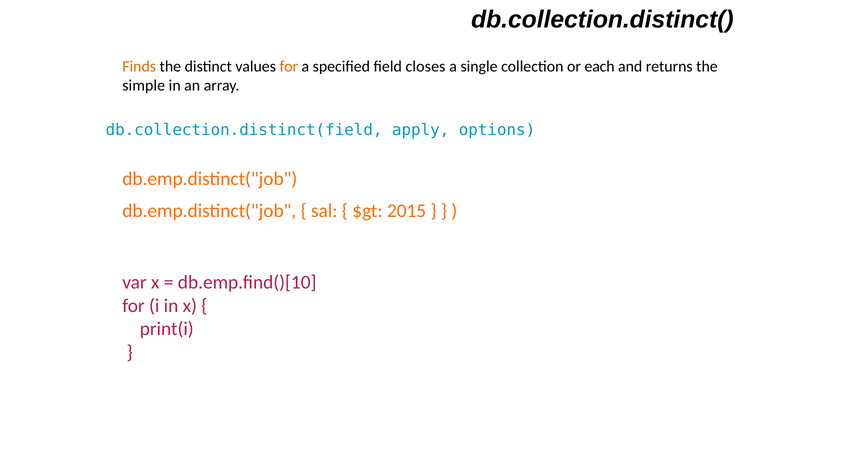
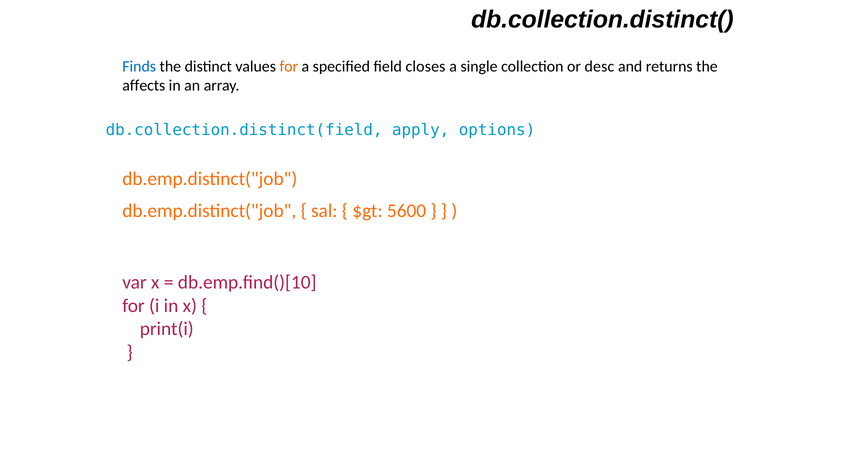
Finds colour: orange -> blue (139, 67)
each: each -> desc (599, 67)
simple: simple -> affects (144, 86)
2015: 2015 -> 5600 (407, 211)
